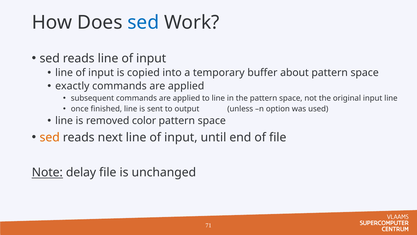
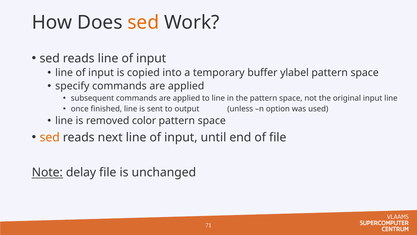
sed colour: blue -> orange (143, 23)
about: about -> ylabel (295, 73)
exactly: exactly -> specify (72, 86)
